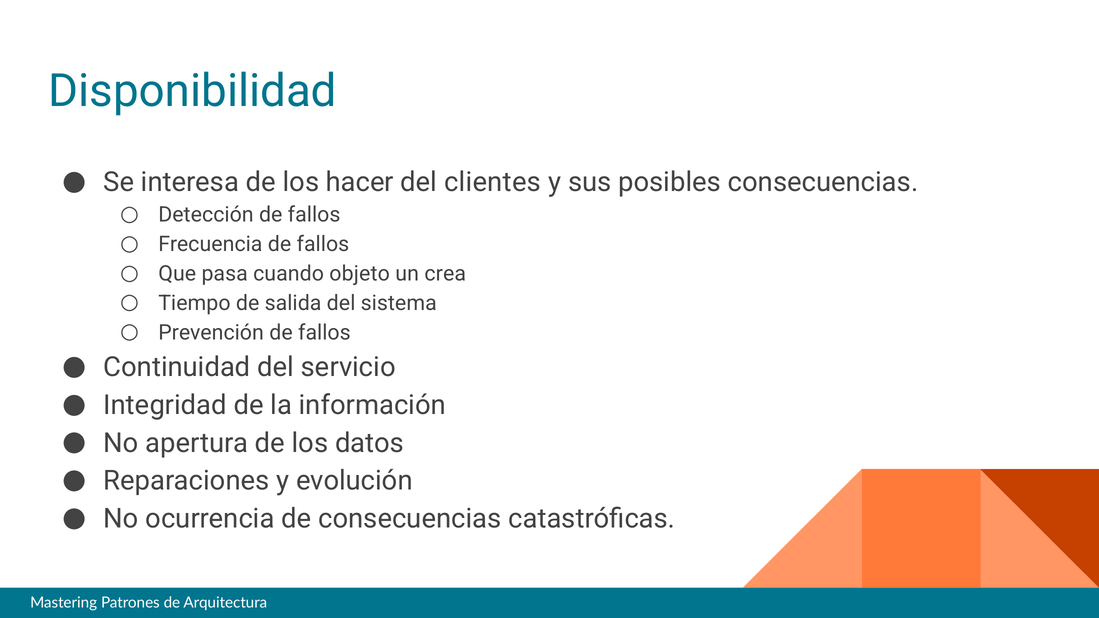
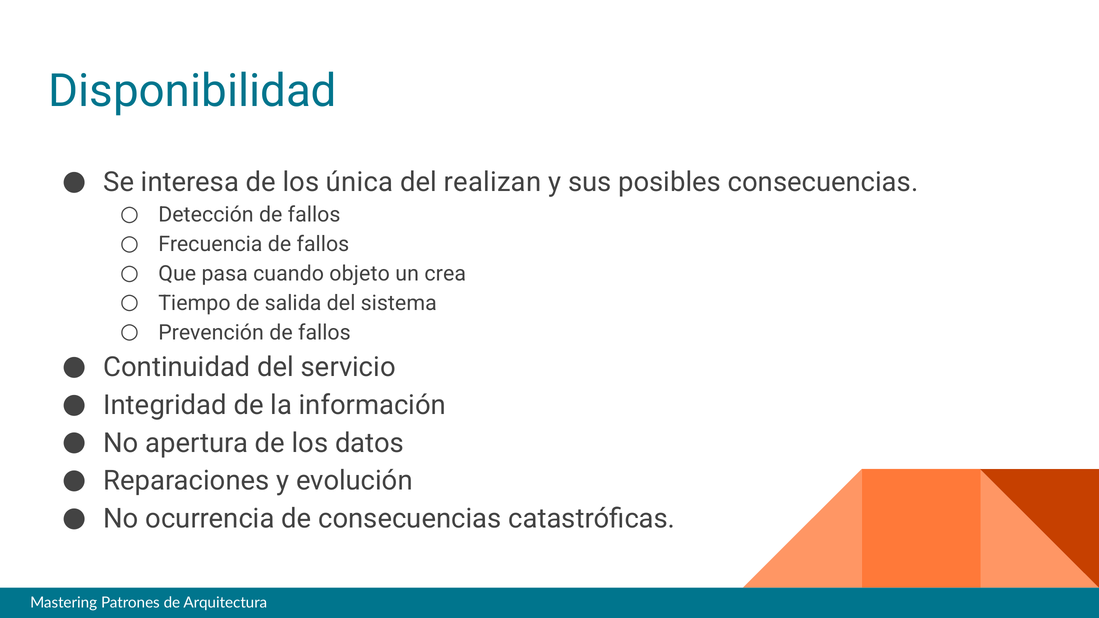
hacer: hacer -> única (360, 182)
clientes: clientes -> realizan (493, 182)
